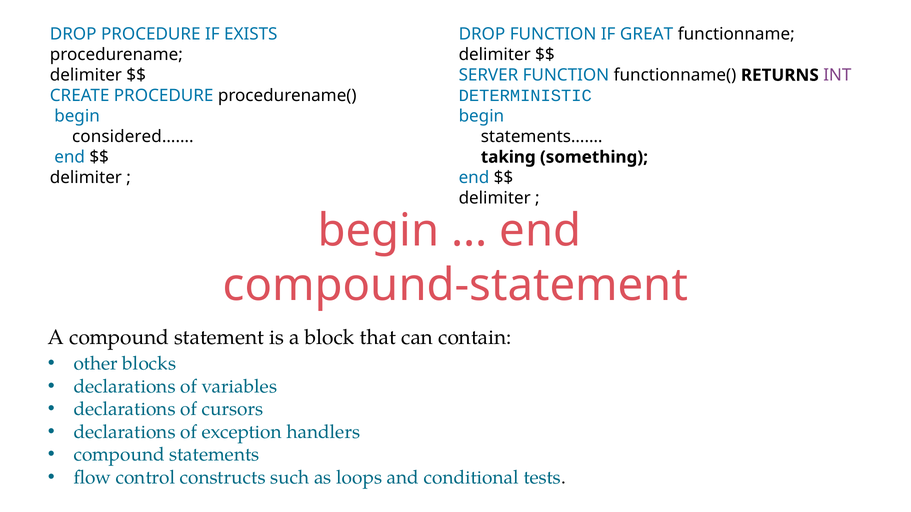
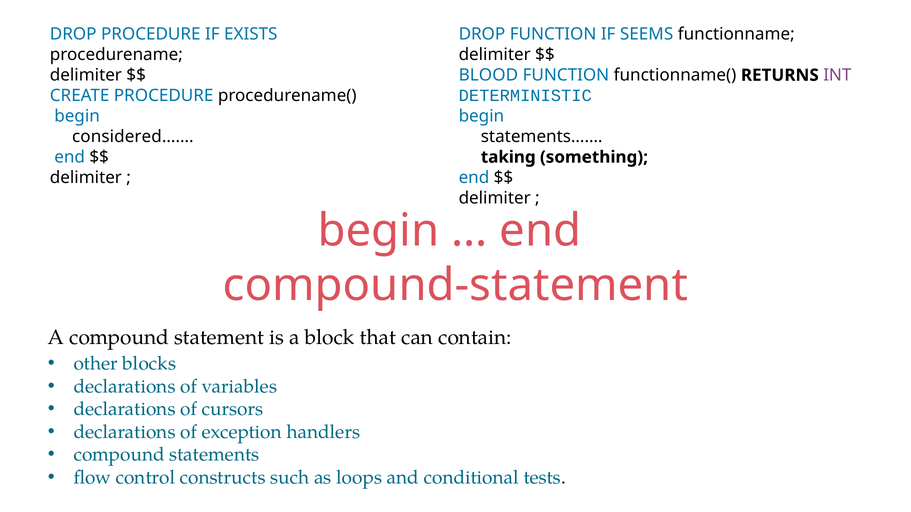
GREAT: GREAT -> SEEMS (647, 34)
SERVER: SERVER -> BLOOD (488, 75)
